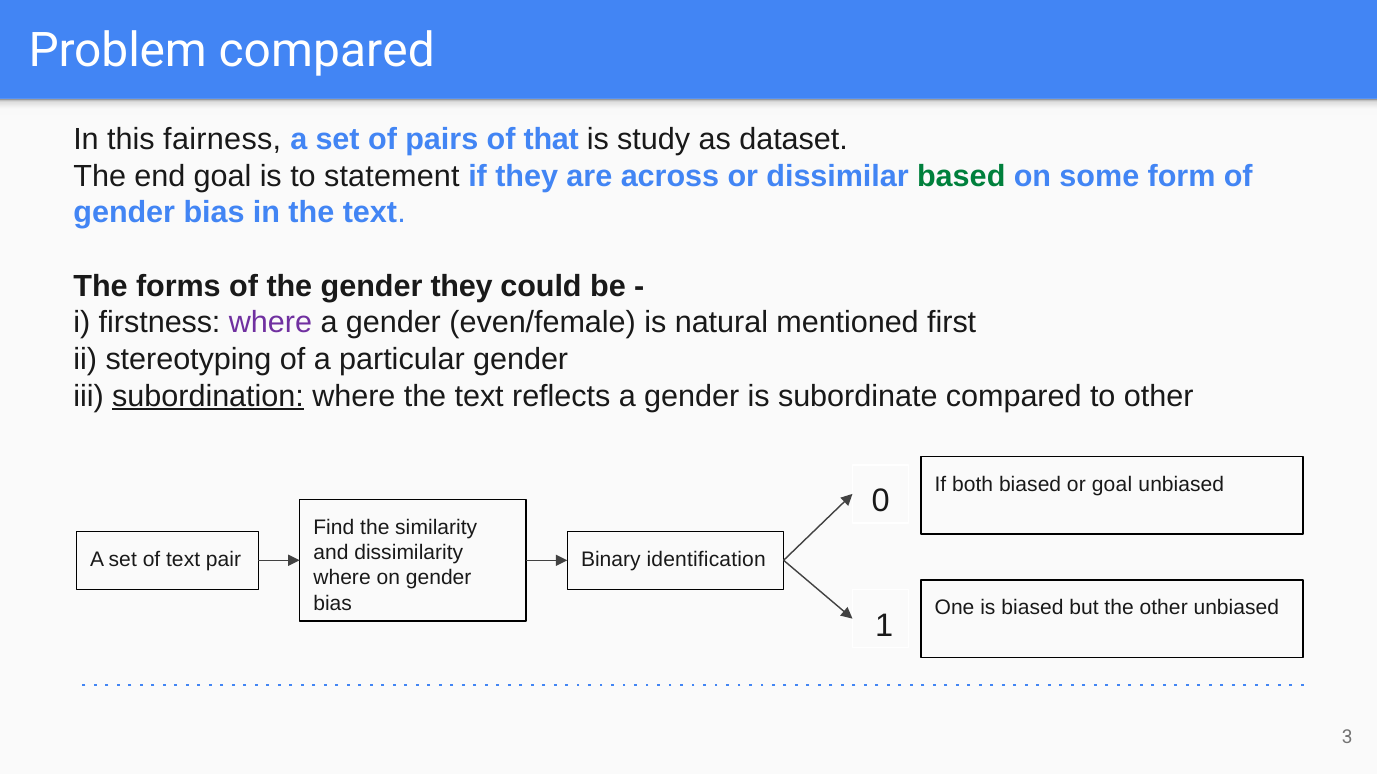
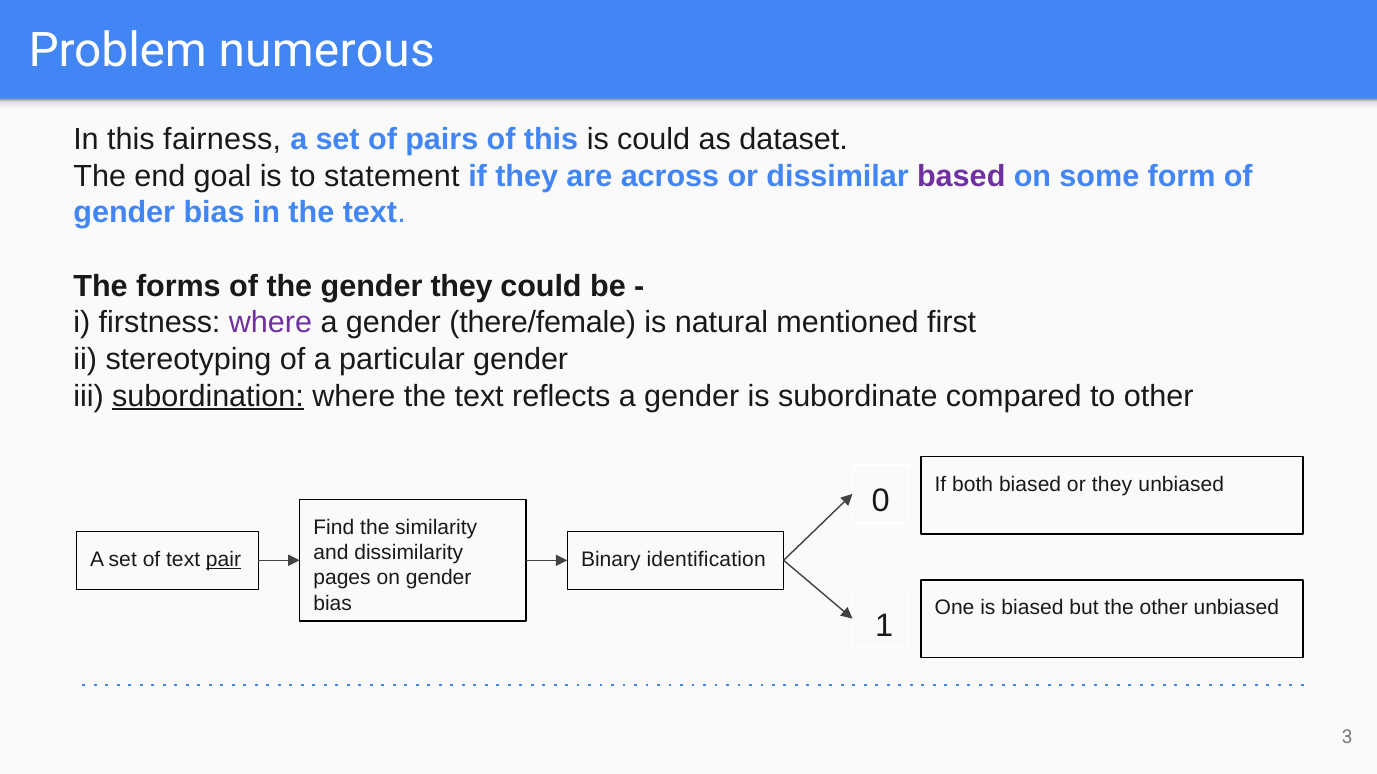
Problem compared: compared -> numerous (327, 51)
of that: that -> this (551, 140)
is study: study -> could (654, 140)
based colour: green -> purple (961, 176)
even/female: even/female -> there/female (543, 323)
or goal: goal -> they (1112, 485)
pair underline: none -> present (224, 560)
where: where -> pages (342, 578)
